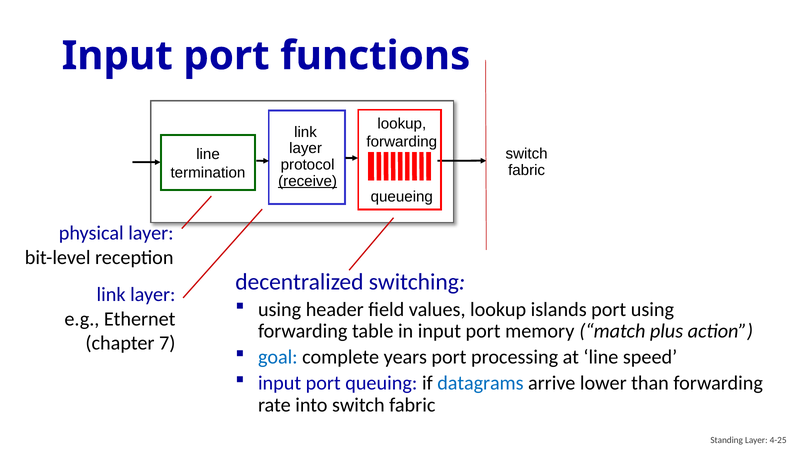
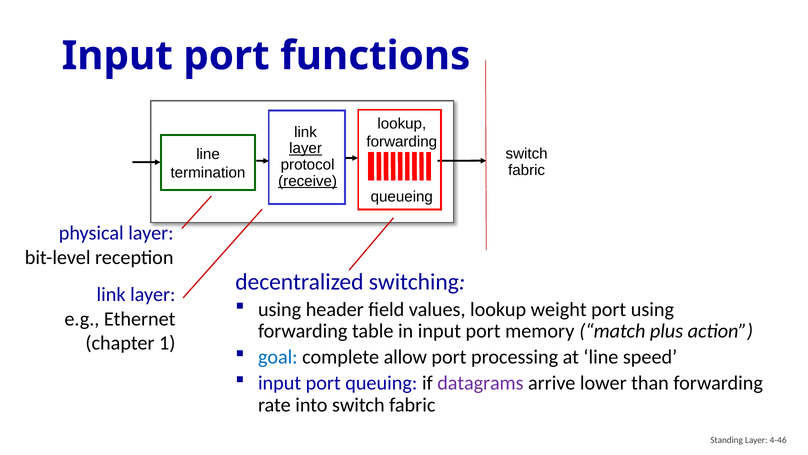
layer underline: none -> present (306, 148)
islands: islands -> weight (559, 309)
7: 7 -> 1 (167, 343)
years: years -> allow (405, 357)
datagrams colour: blue -> purple (480, 383)
4-25: 4-25 -> 4-46 (778, 440)
